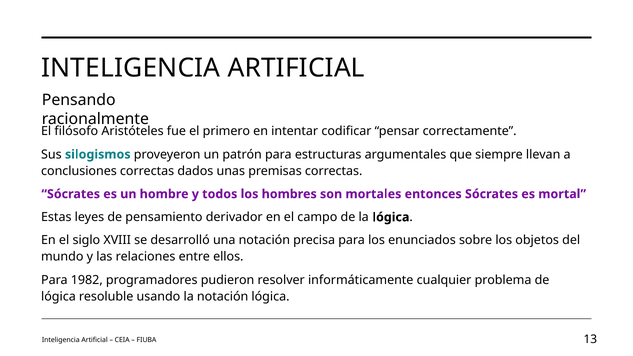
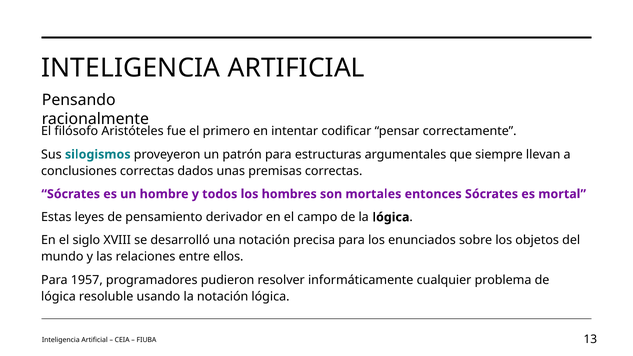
1982: 1982 -> 1957 (87, 280)
